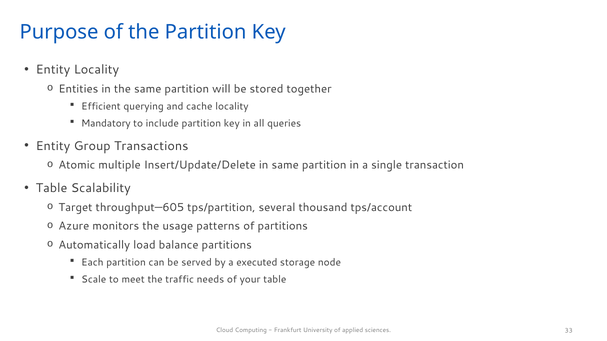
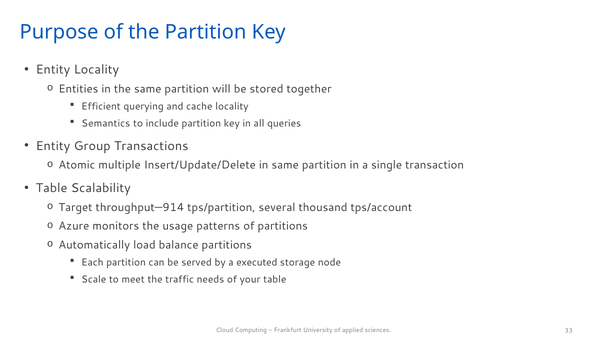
Mandatory: Mandatory -> Semantics (106, 124)
throughput—605: throughput—605 -> throughput—914 (140, 208)
